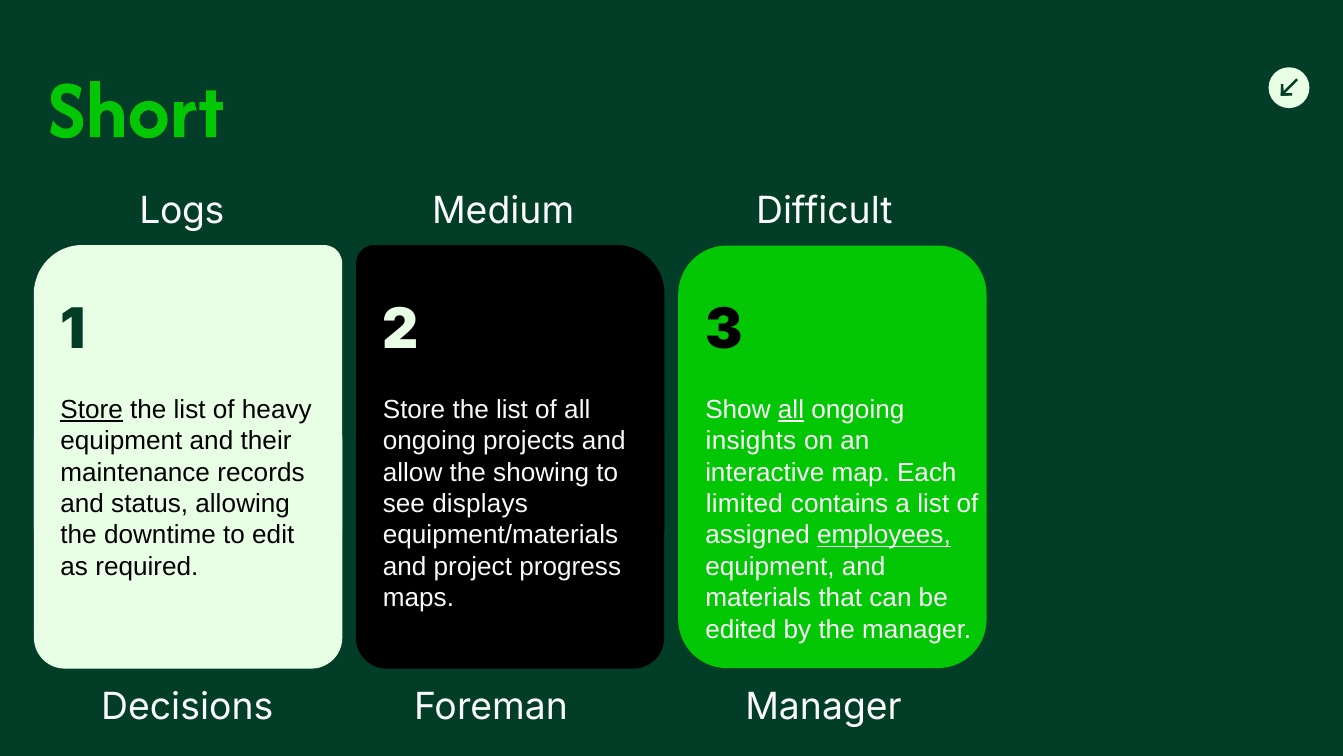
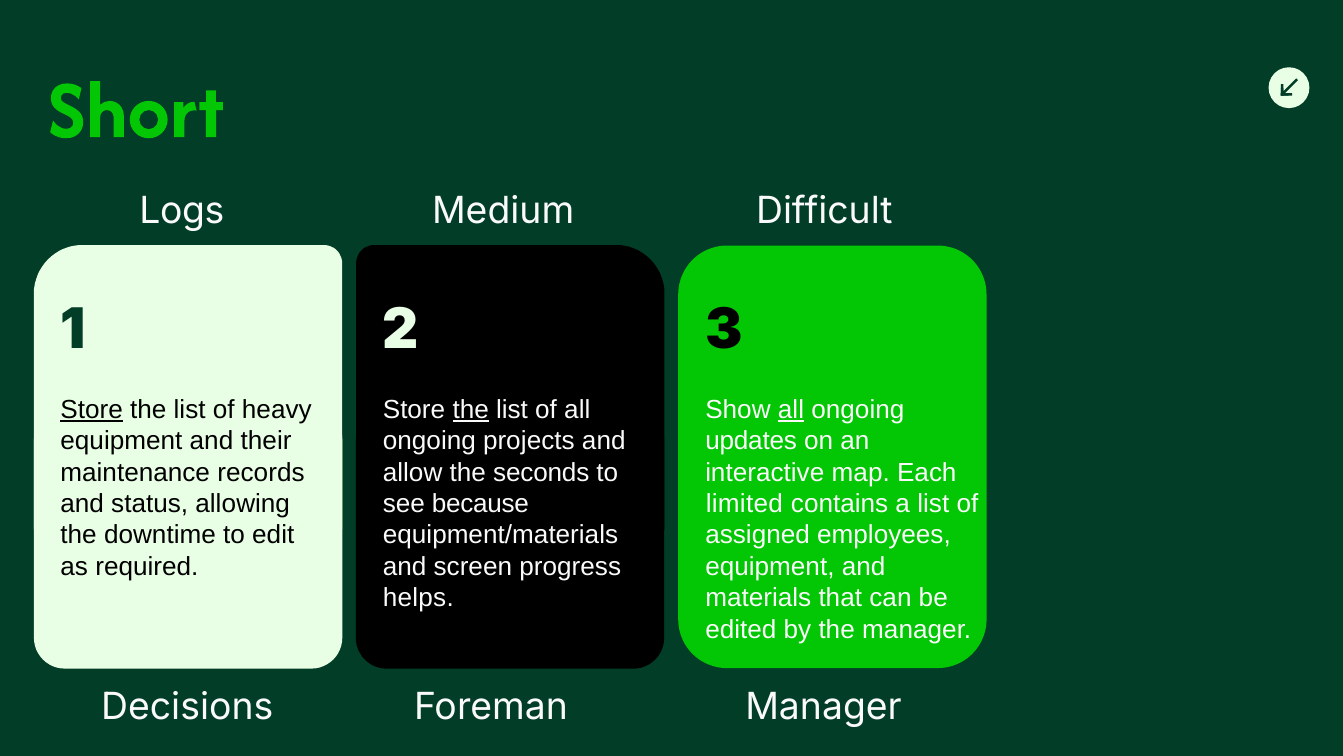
the underline: none -> present (471, 409)
insights: insights -> updates (751, 441)
showing: showing -> seconds (541, 472)
displays: displays -> because (480, 504)
employees underline: present -> none (884, 535)
project: project -> screen (473, 566)
maps: maps -> helps (418, 598)
